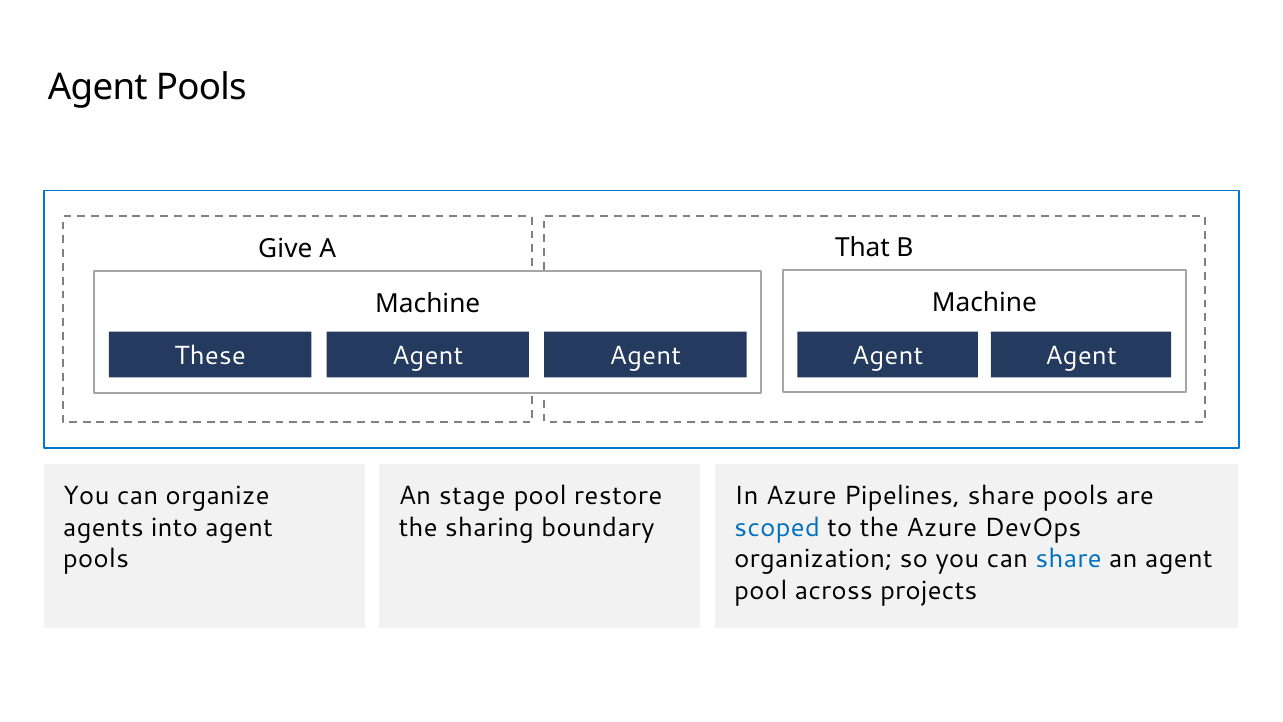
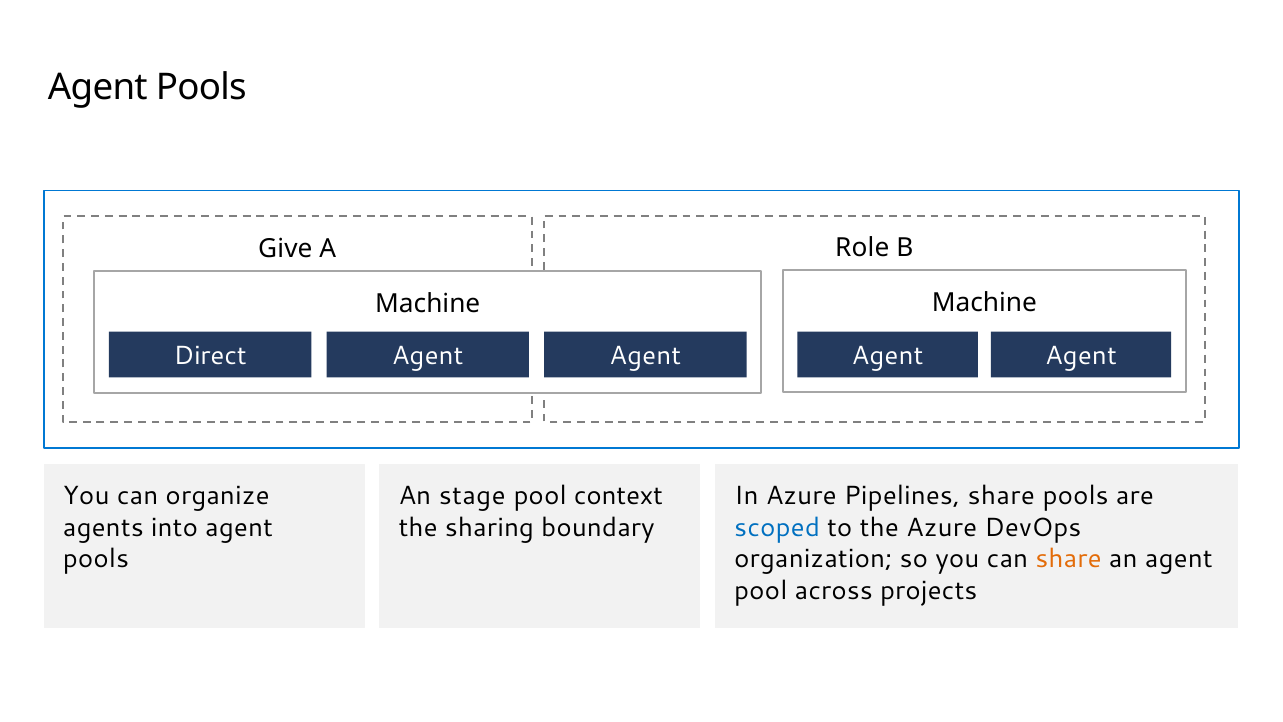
That: That -> Role (862, 248)
These: These -> Direct (210, 356)
restore: restore -> context (618, 496)
share colour: blue -> orange (1069, 559)
